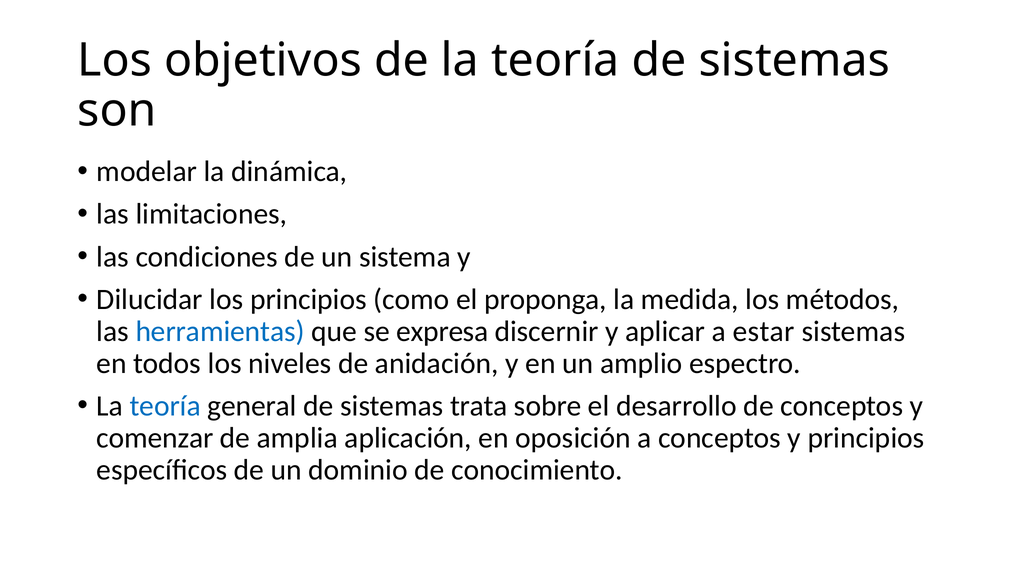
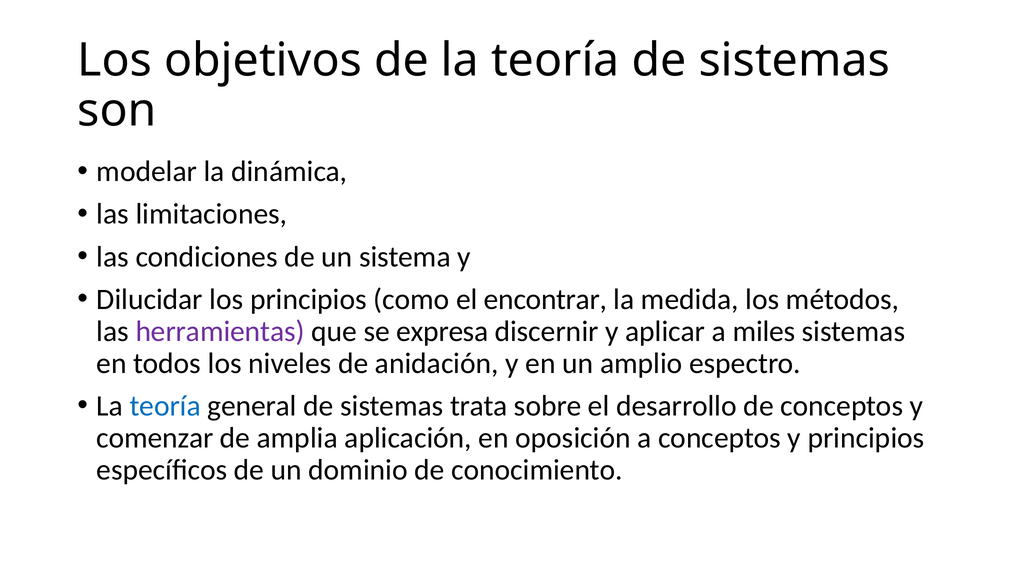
proponga: proponga -> encontrar (546, 299)
herramientas colour: blue -> purple (220, 331)
estar: estar -> miles (764, 331)
